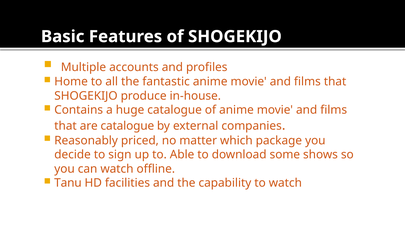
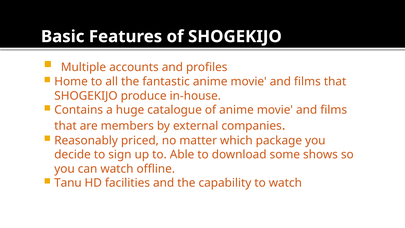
are catalogue: catalogue -> members (127, 126)
